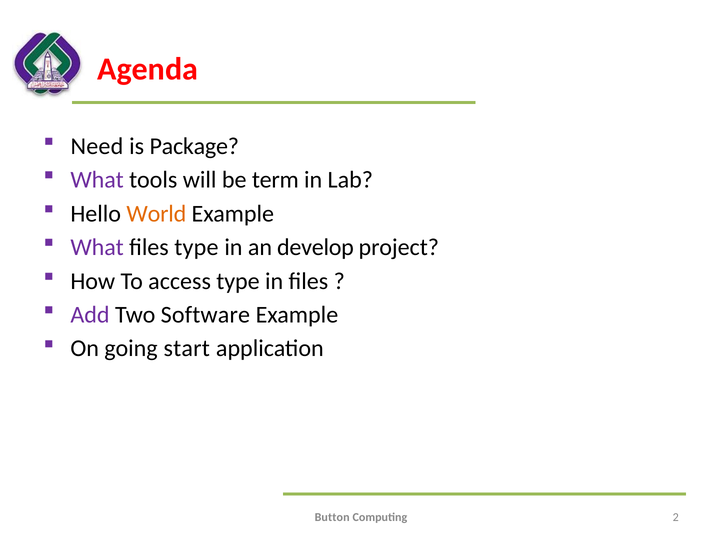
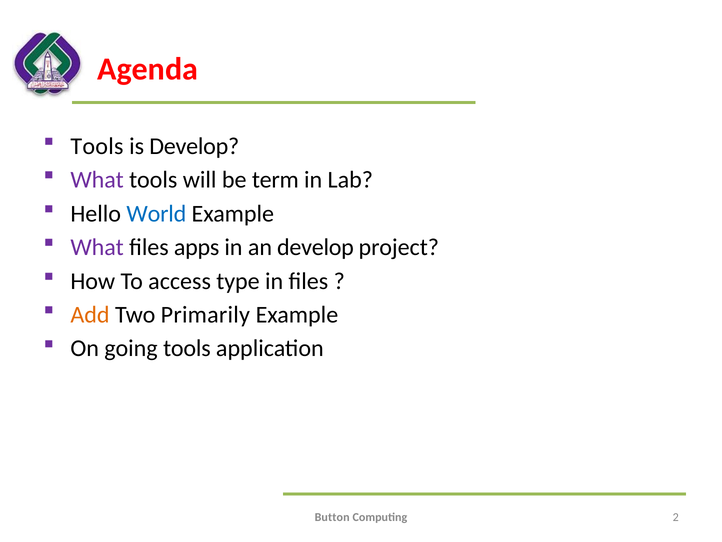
Need: Need -> Tools (97, 146)
is Package: Package -> Develop (194, 146)
World colour: orange -> blue (156, 213)
files type: type -> apps (197, 247)
Add colour: purple -> orange (90, 315)
Software: Software -> Primarily (205, 315)
going start: start -> tools (187, 348)
